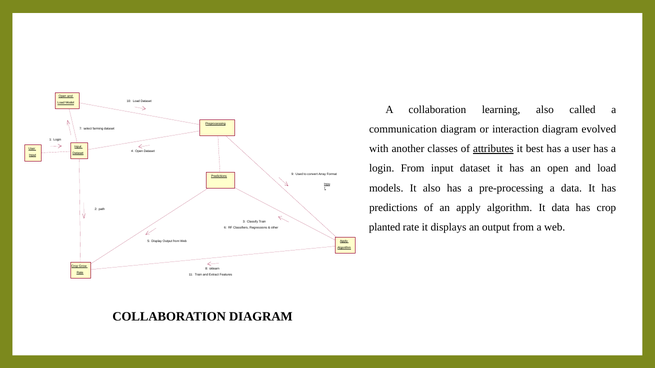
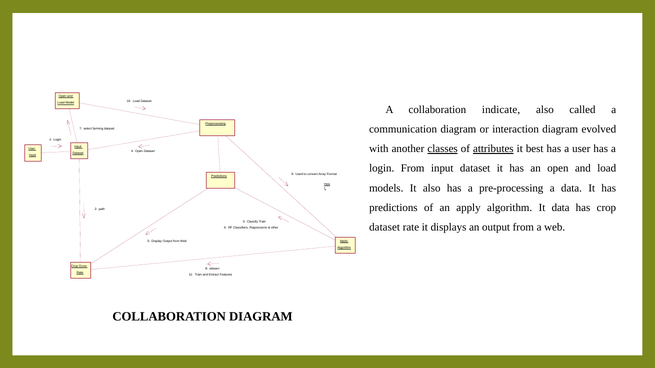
learning: learning -> indicate (501, 110)
classes underline: none -> present (443, 149)
planted: planted -> dataset (385, 228)
